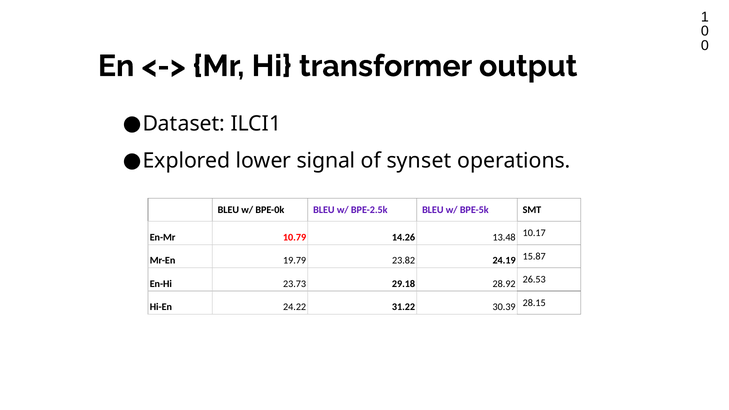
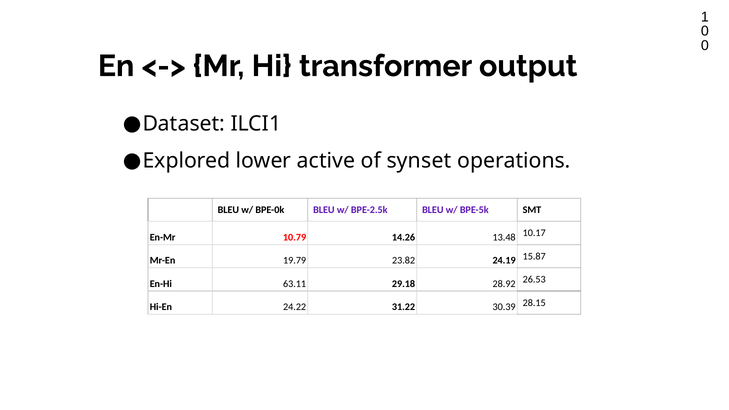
signal: signal -> active (326, 161)
23.73: 23.73 -> 63.11 (295, 284)
